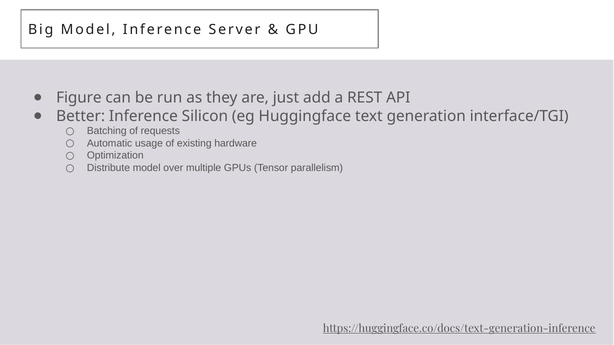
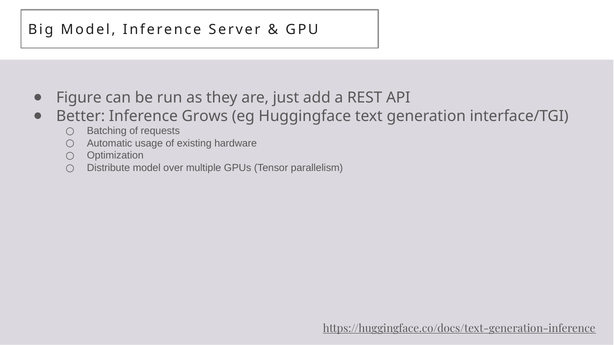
Silicon: Silicon -> Grows (205, 116)
